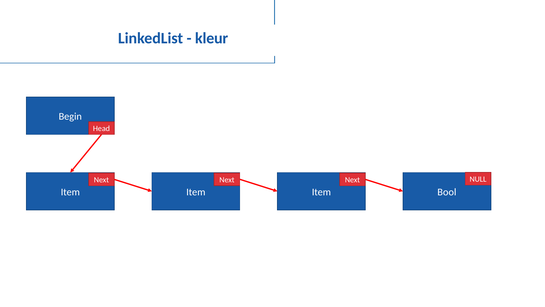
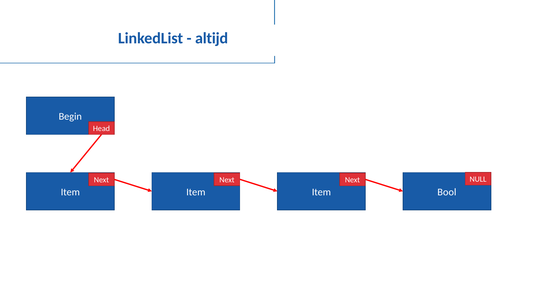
kleur: kleur -> altijd (212, 38)
